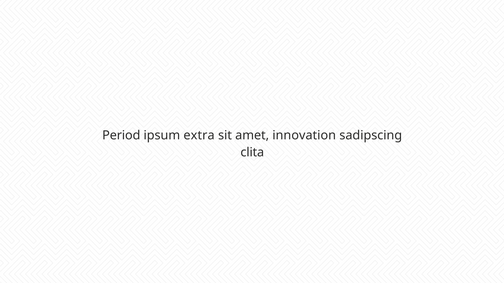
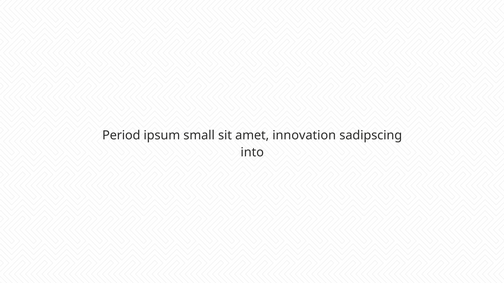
extra: extra -> small (199, 136)
clita: clita -> into (252, 153)
